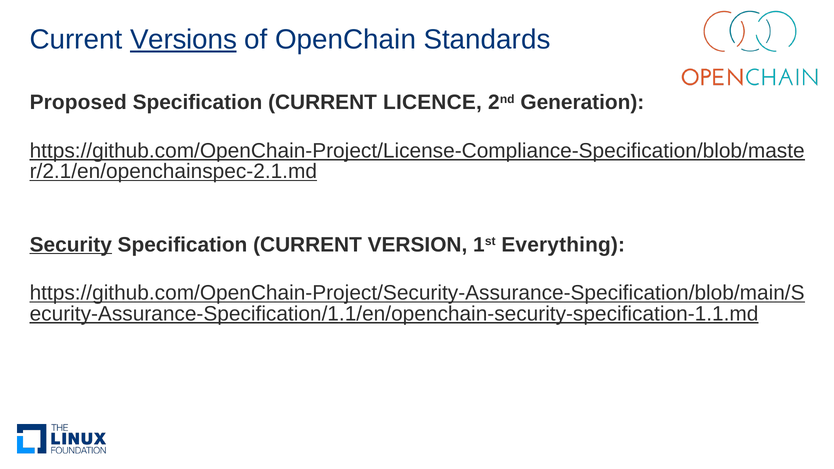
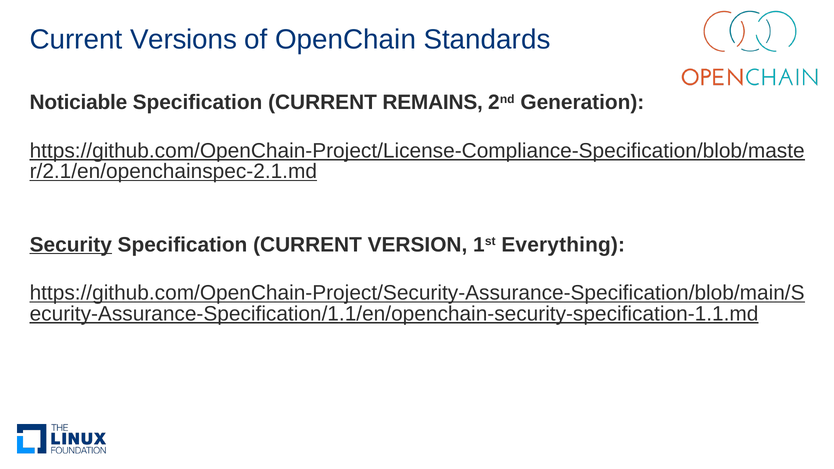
Versions underline: present -> none (183, 40)
Proposed: Proposed -> Noticiable (78, 103)
LICENCE: LICENCE -> REMAINS (433, 103)
